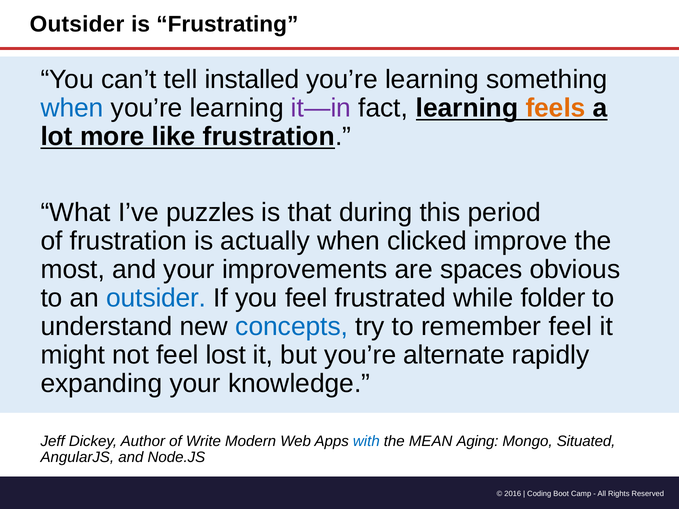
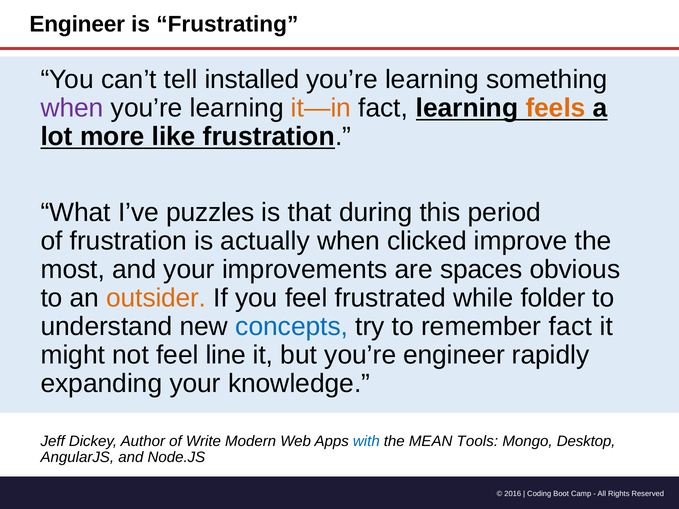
Outsider: Outsider -> Engineer (77, 24)
when colour: blue -> purple (72, 108)
it—in colour: purple -> orange (321, 108)
outsider colour: blue -> orange (156, 298)
remember feel: feel -> fact (570, 327)
lost: lost -> line (226, 355)
you’re alternate: alternate -> engineer (454, 355)
Aging: Aging -> Tools (477, 441)
Situated: Situated -> Desktop (586, 441)
